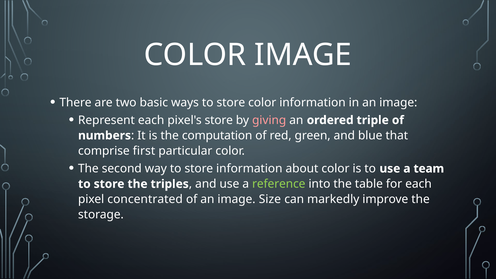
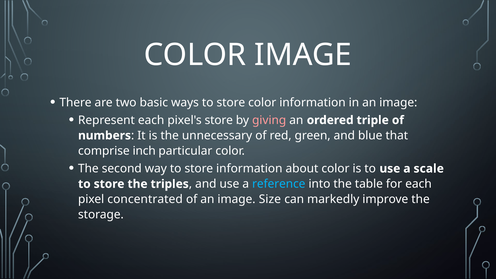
computation: computation -> unnecessary (217, 136)
first: first -> inch (144, 151)
team: team -> scale (429, 169)
reference colour: light green -> light blue (279, 184)
